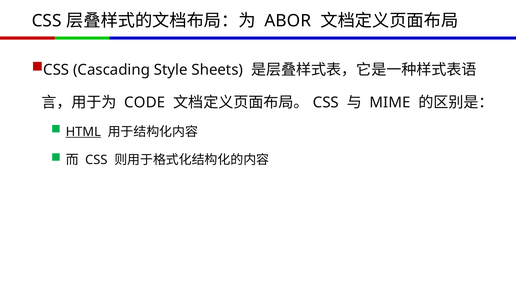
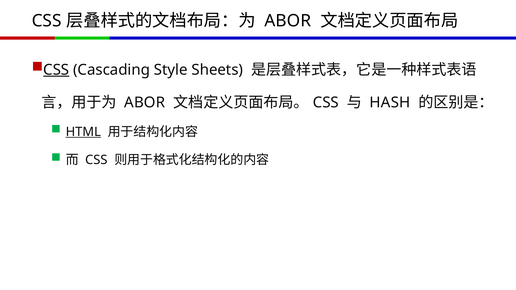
CSS underline: none -> present (56, 70)
CODE: CODE -> ABOR (145, 103)
MIME: MIME -> HASH (390, 103)
